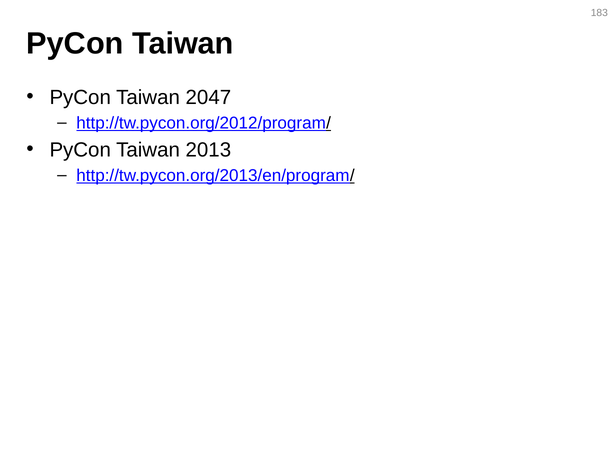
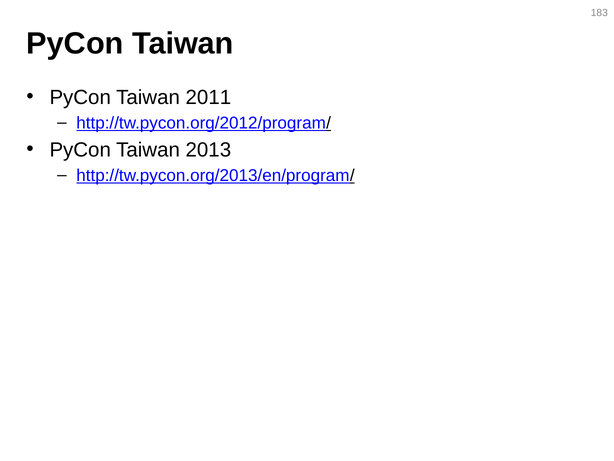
2047: 2047 -> 2011 (208, 97)
